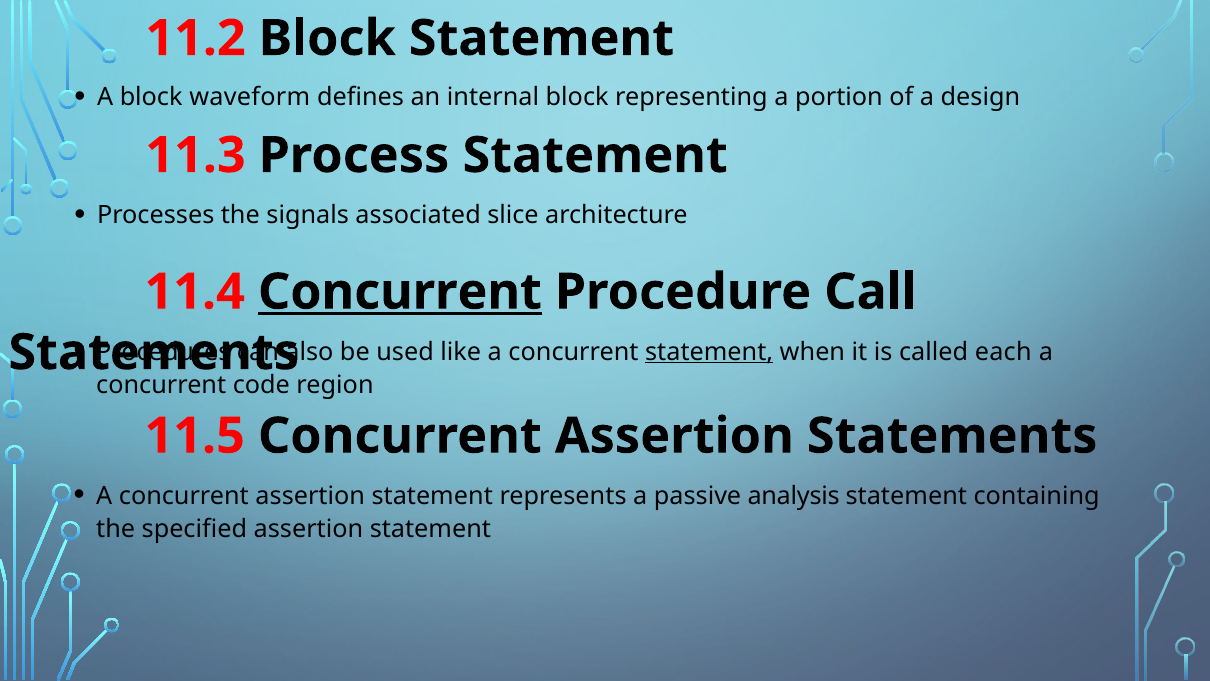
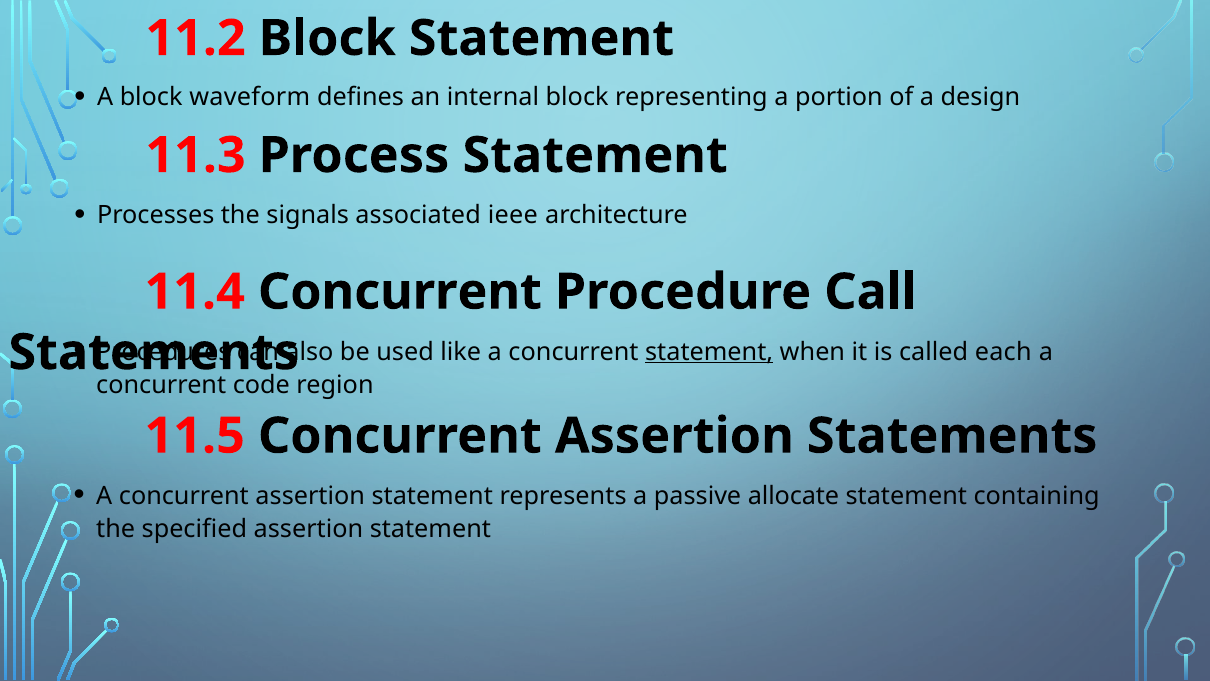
slice: slice -> ieee (513, 215)
Concurrent underline: present -> none (400, 292)
analysis: analysis -> allocate (794, 496)
